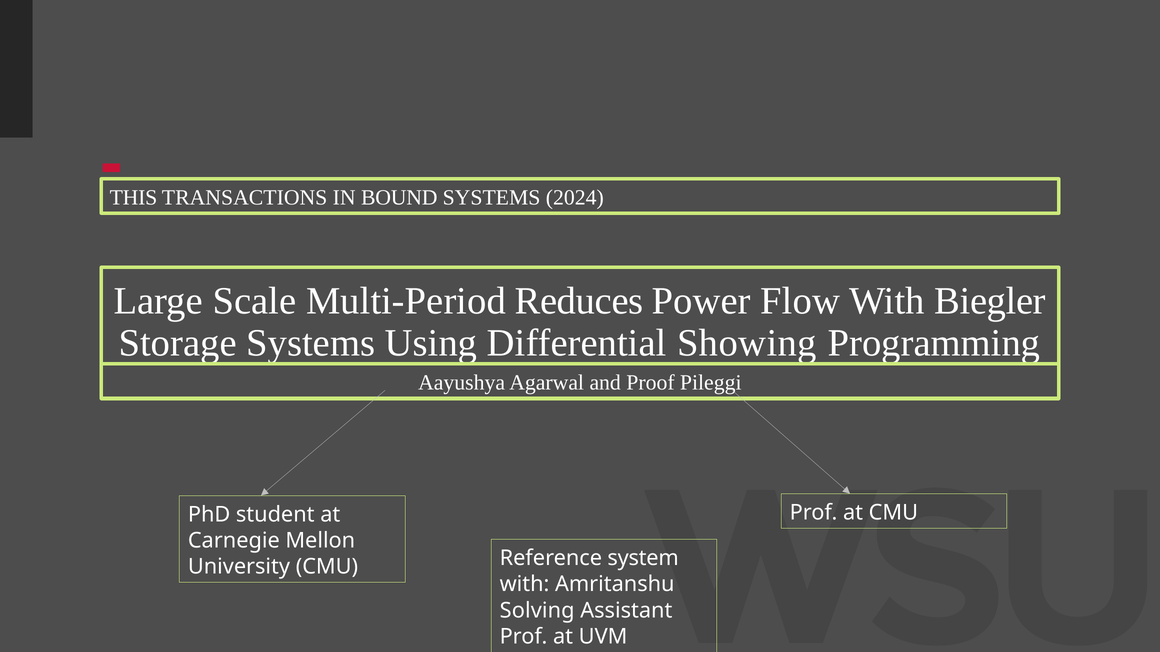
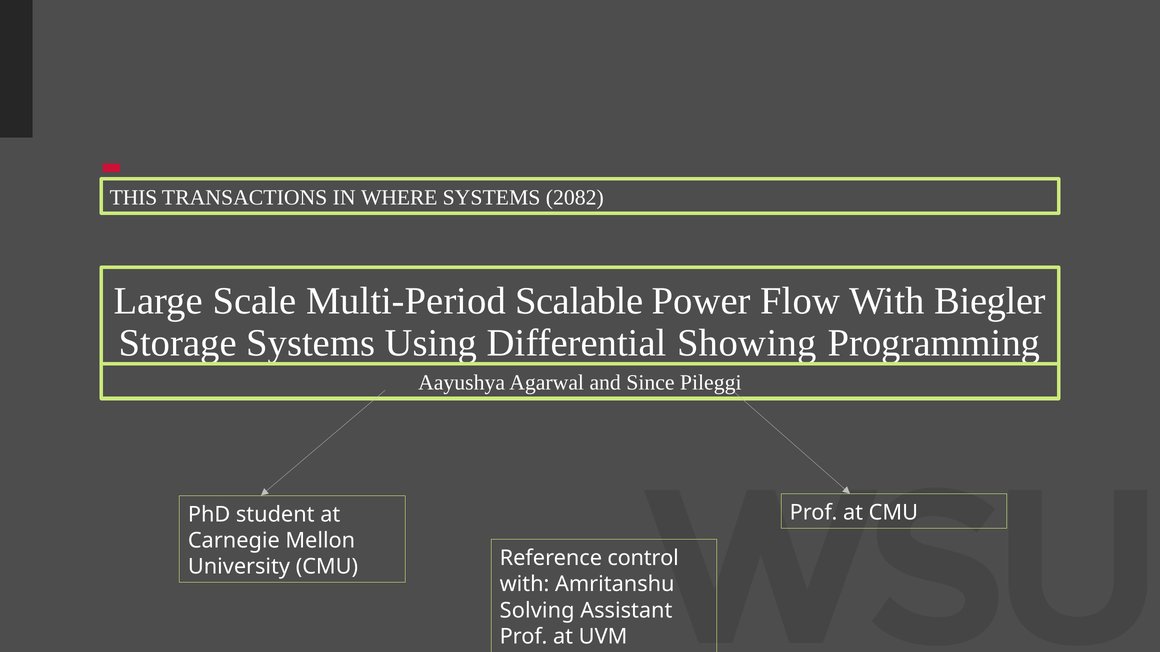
BOUND: BOUND -> WHERE (399, 198)
2024: 2024 -> 2082 (575, 198)
Reduces: Reduces -> Scalable (579, 301)
Proof: Proof -> Since (650, 383)
system: system -> control (643, 559)
